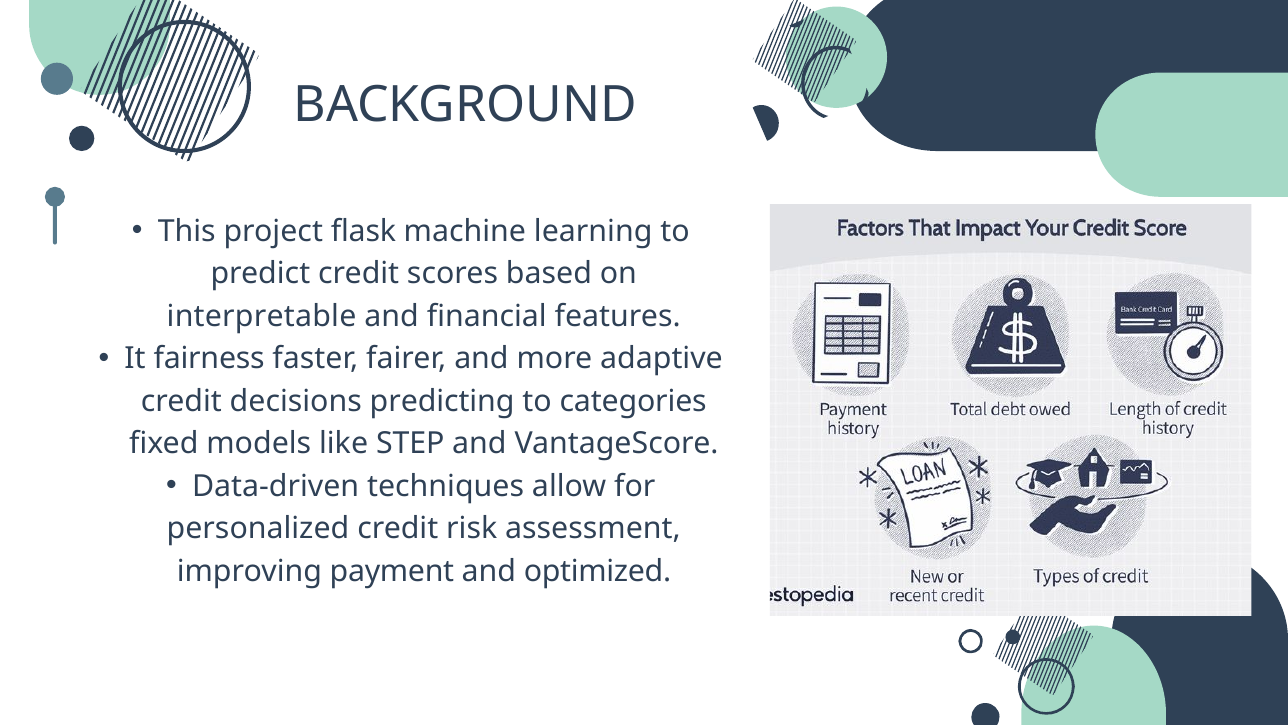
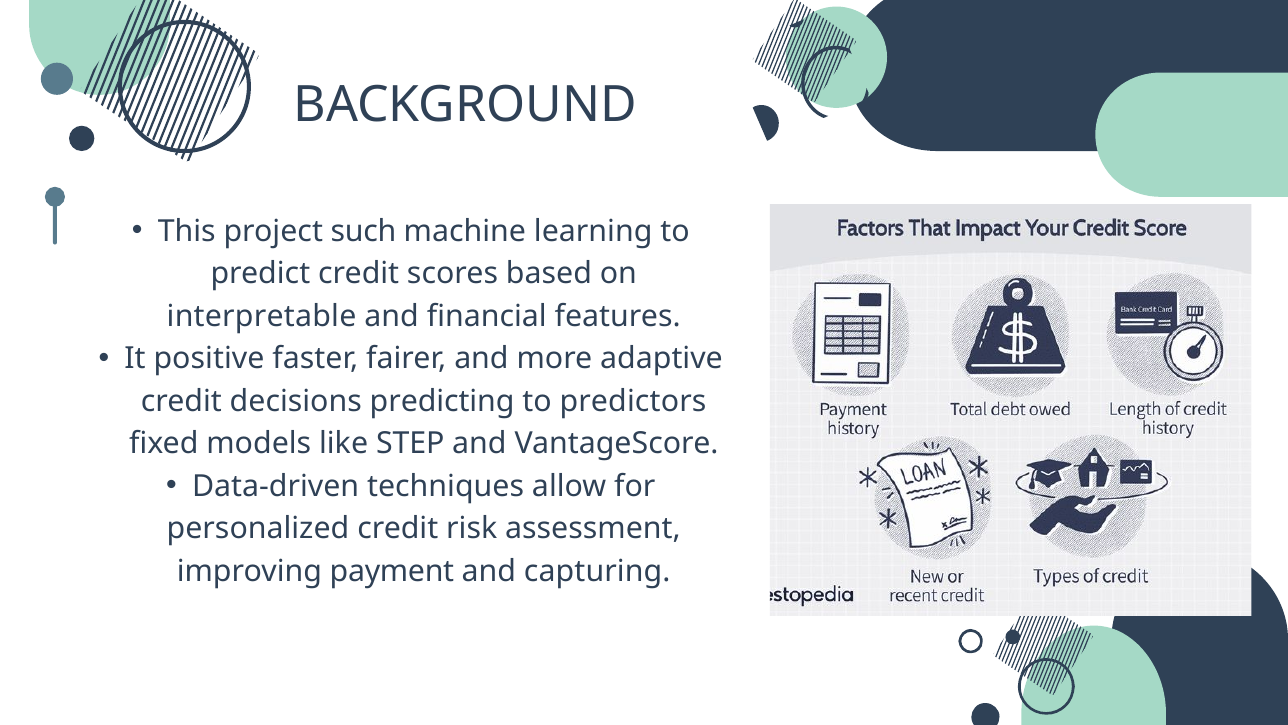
flask: flask -> such (363, 231)
fairness: fairness -> positive (209, 358)
categories: categories -> predictors (633, 401)
optimized: optimized -> capturing (597, 571)
